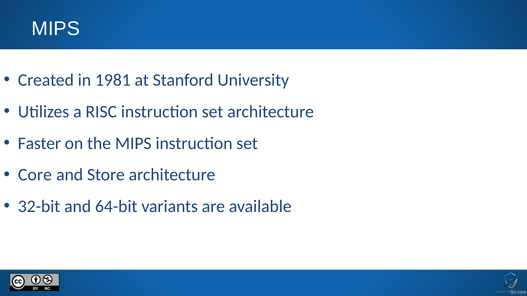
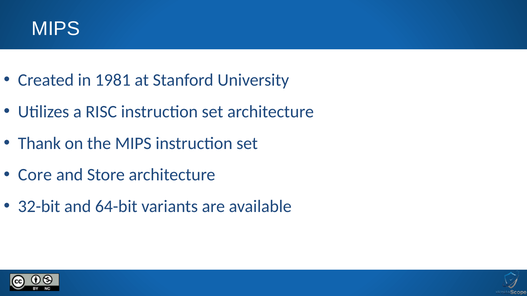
Faster: Faster -> Thank (39, 144)
